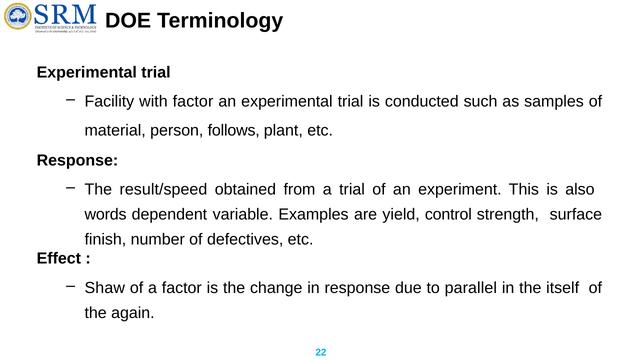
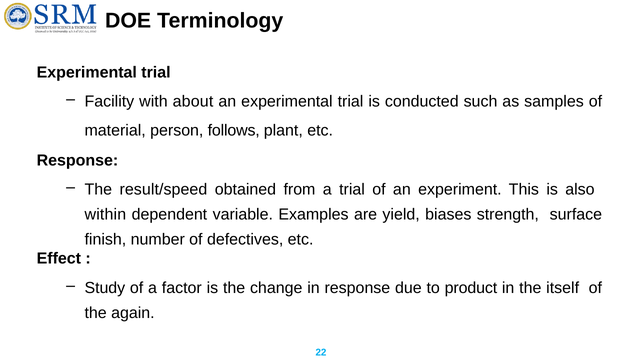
with factor: factor -> about (193, 101)
words: words -> within (105, 214)
control: control -> biases (448, 214)
Shaw: Shaw -> Study (105, 287)
parallel: parallel -> product (471, 287)
